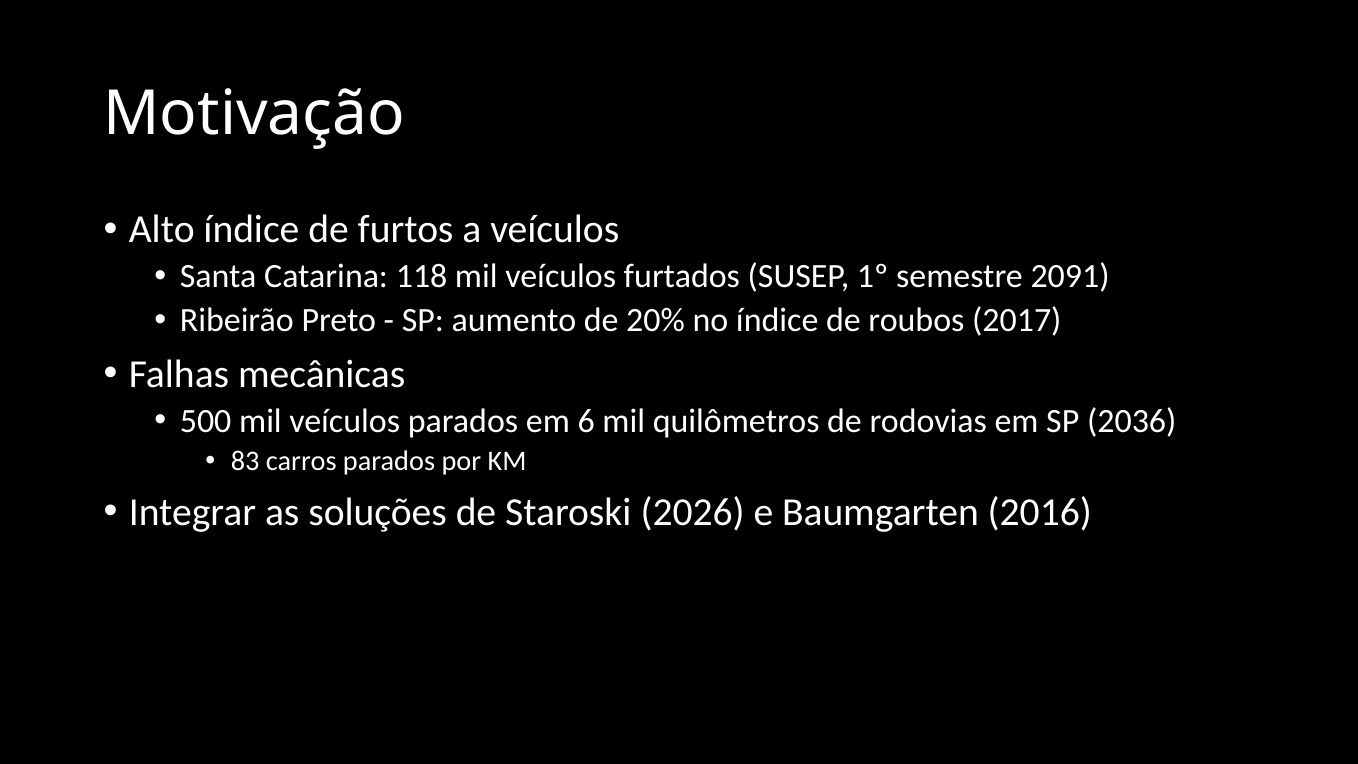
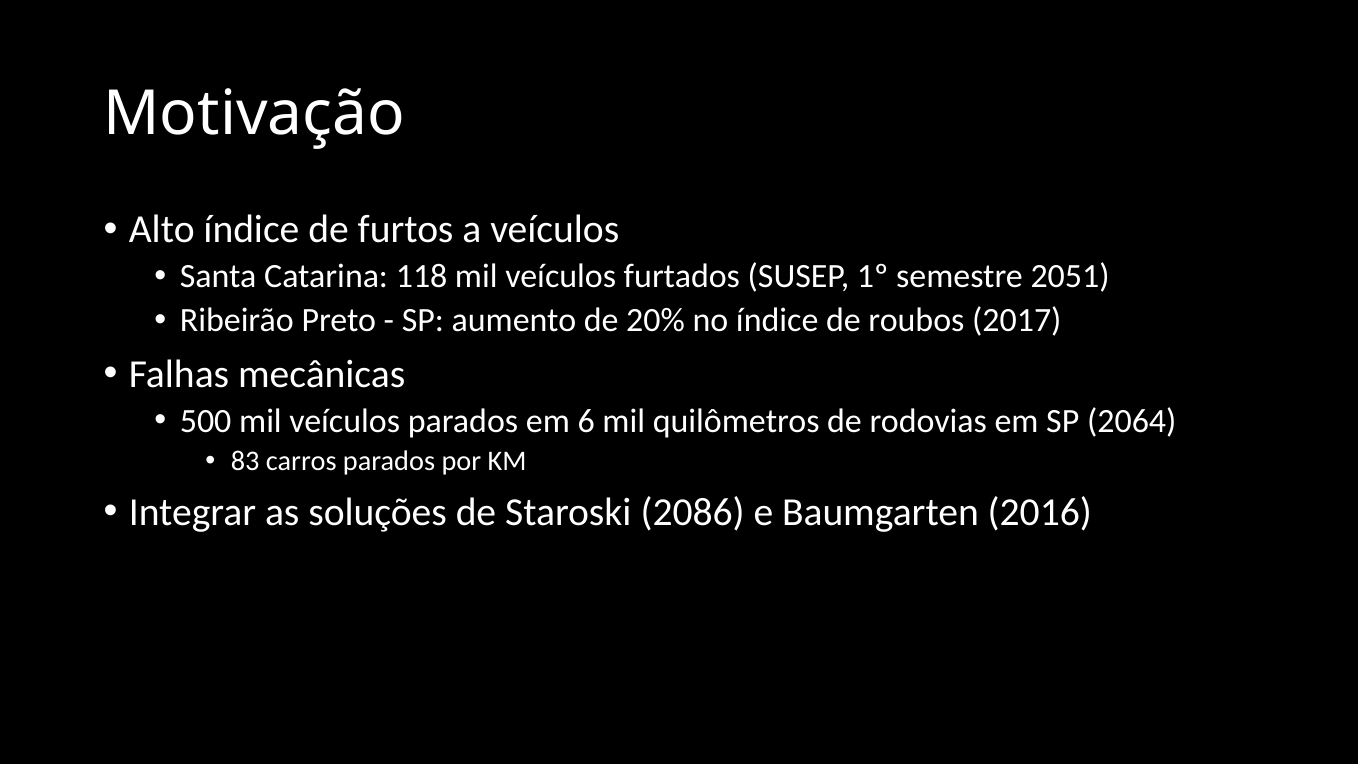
2091: 2091 -> 2051 (1070, 276)
2036: 2036 -> 2064 (1132, 421)
2026: 2026 -> 2086 (693, 512)
